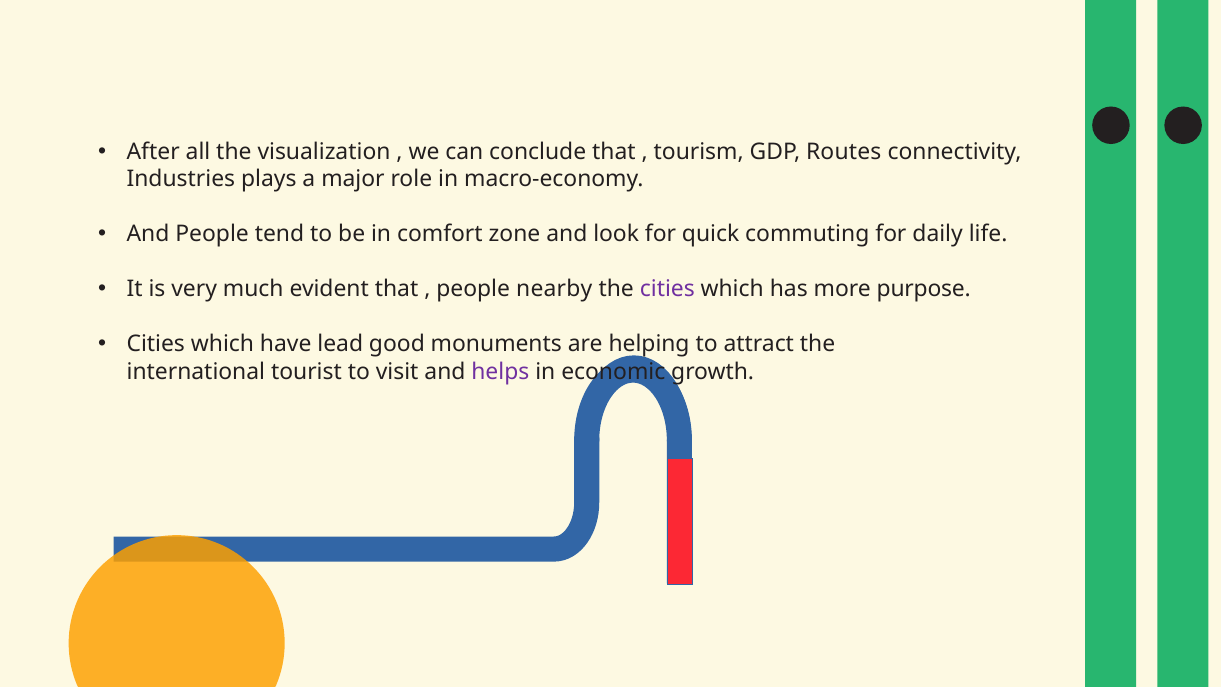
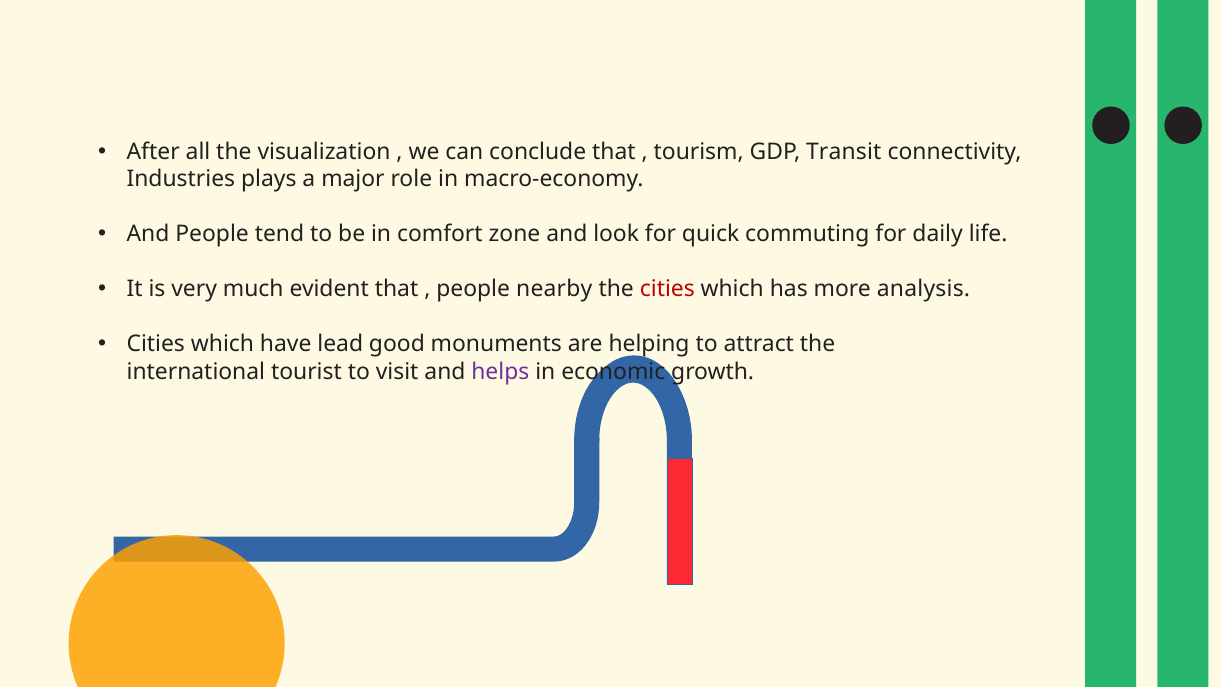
Routes: Routes -> Transit (844, 152)
cities colour: purple -> red (667, 289)
purpose: purpose -> analysis (924, 289)
